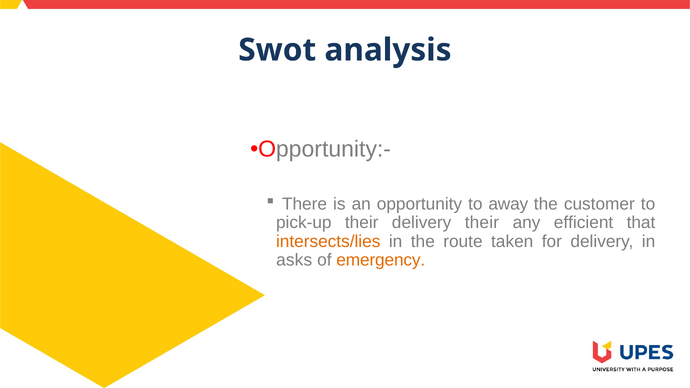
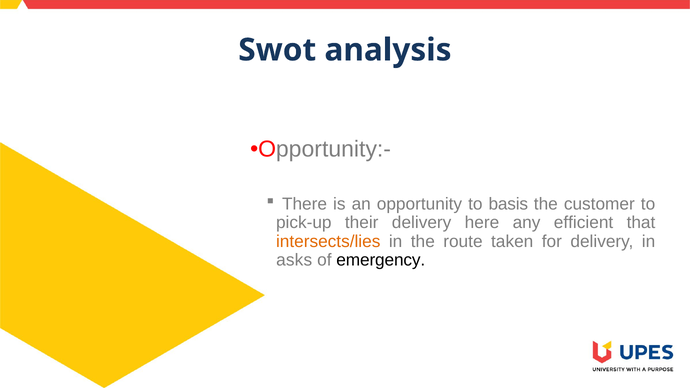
away: away -> basis (508, 204)
delivery their: their -> here (482, 223)
emergency colour: orange -> black (381, 260)
